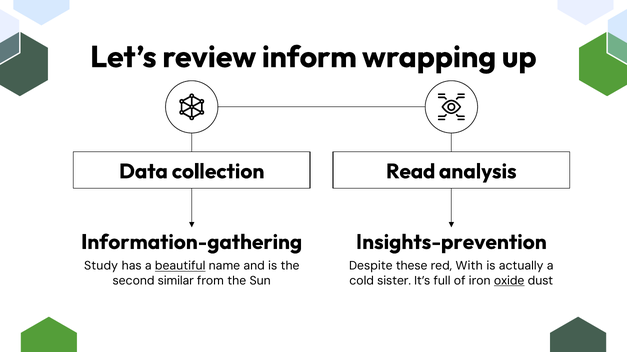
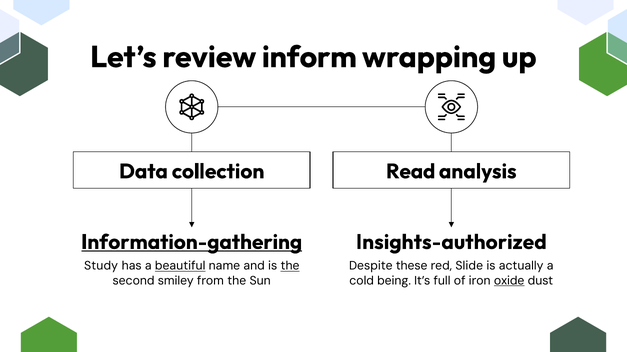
Information-gathering underline: none -> present (192, 243)
Insights-prevention: Insights-prevention -> Insights-authorized (451, 243)
the underline: none -> present (290, 266)
With: With -> Slide (469, 266)
similar: similar -> smiley (176, 281)
sister: sister -> being (394, 281)
